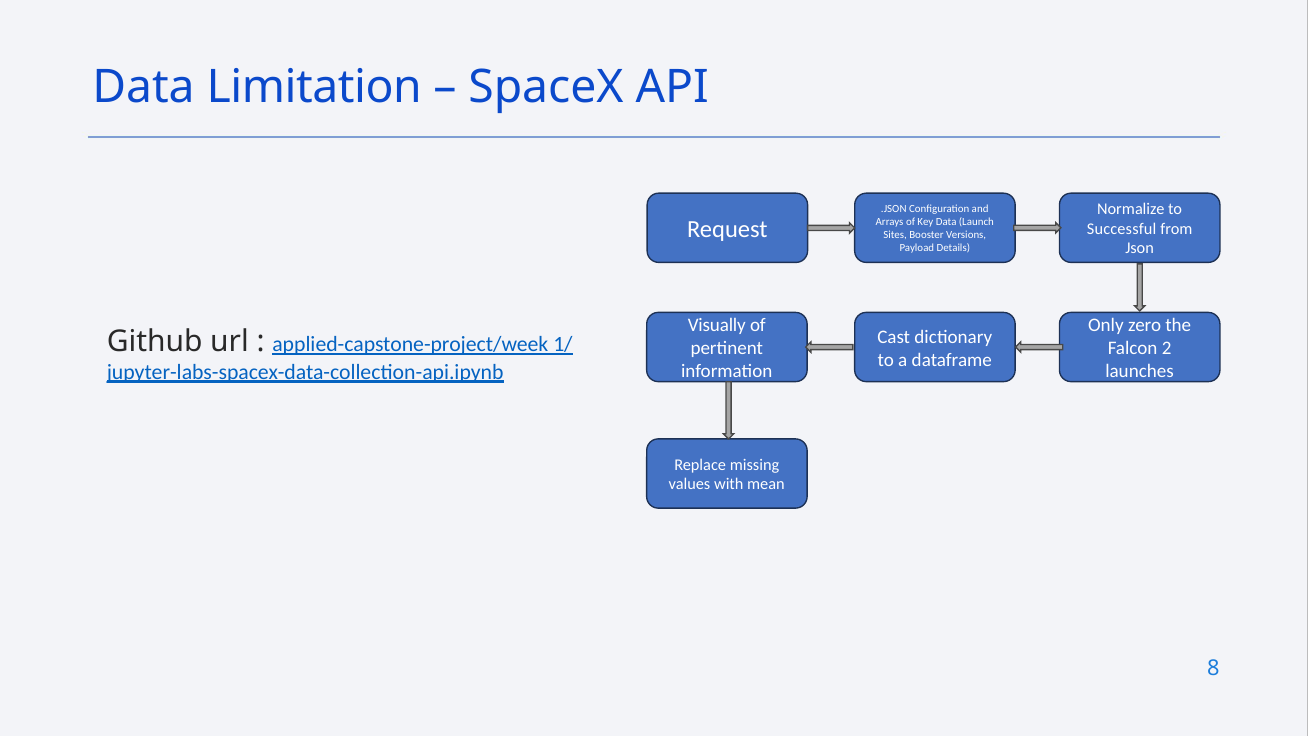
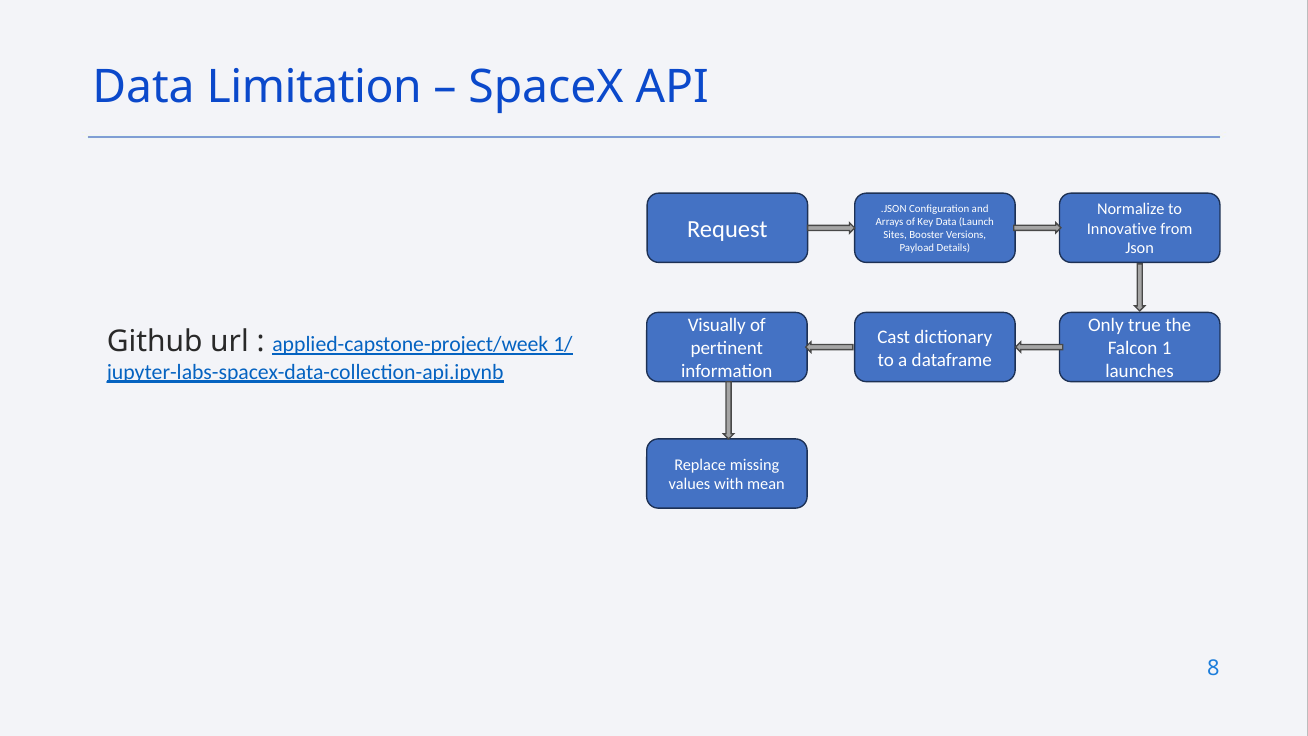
Successful: Successful -> Innovative (1122, 229)
zero: zero -> true (1144, 325)
2: 2 -> 1 (1167, 348)
